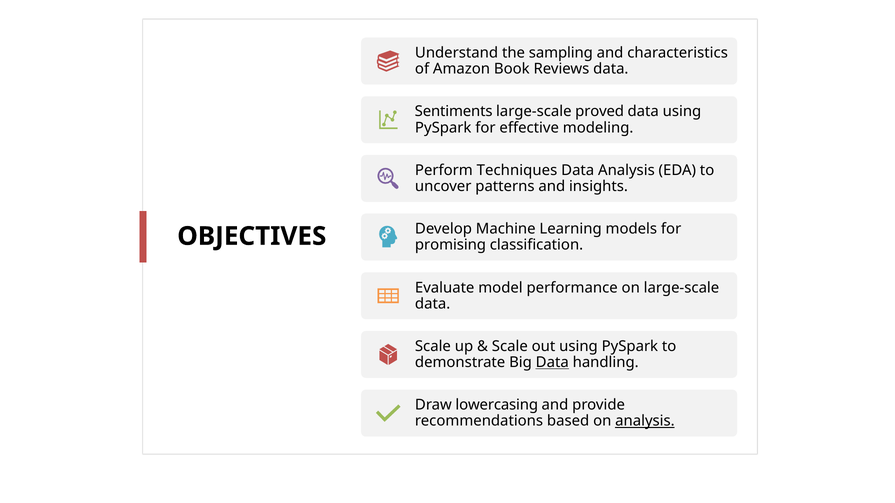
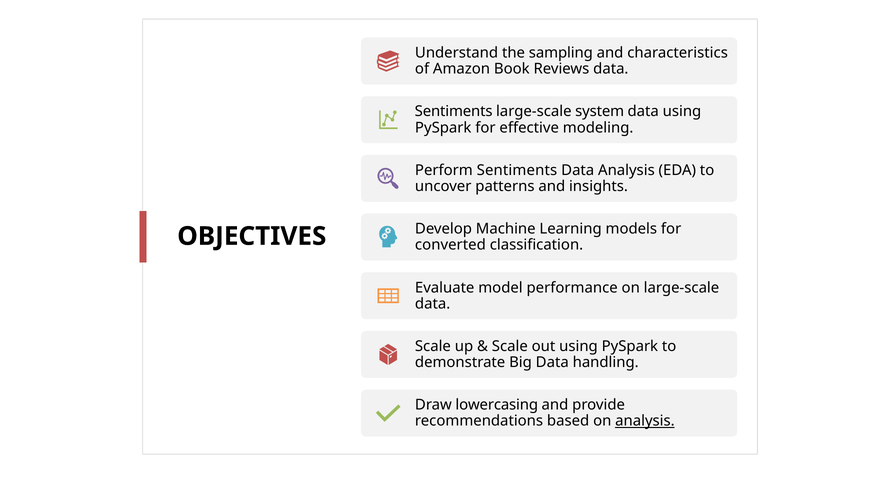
proved: proved -> system (600, 112)
Perform Techniques: Techniques -> Sentiments (517, 170)
promising: promising -> converted (450, 245)
Data underline: present -> none (552, 363)
